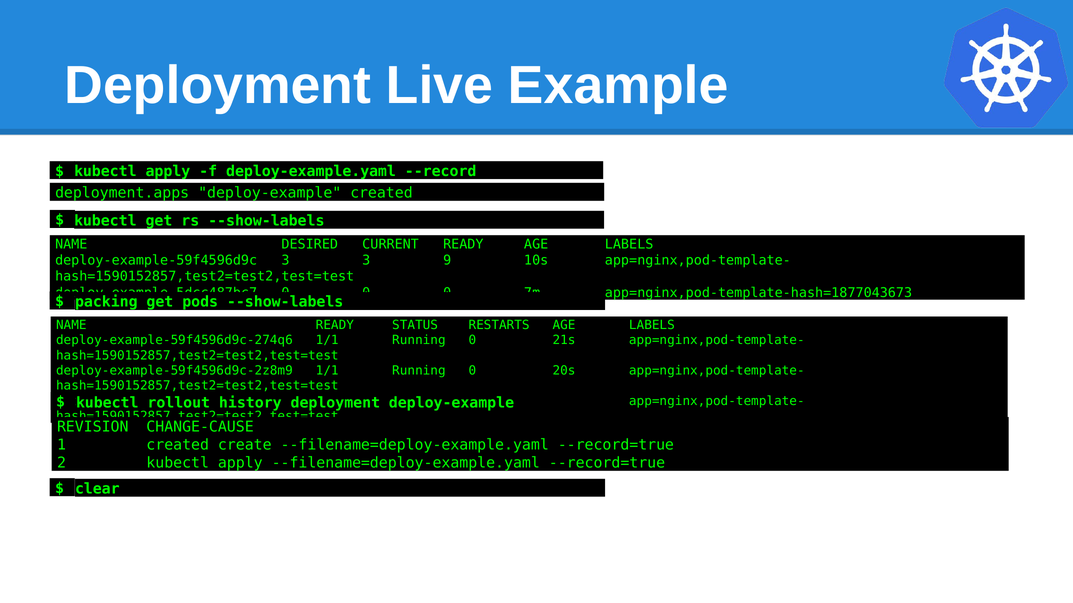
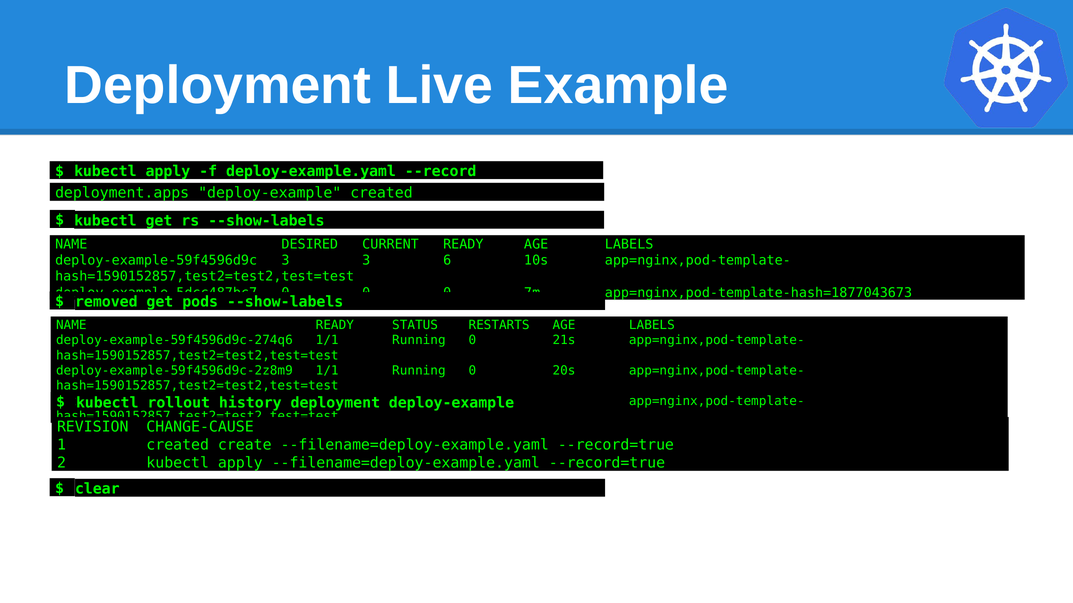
9: 9 -> 6 (447, 261)
packing: packing -> removed (106, 302)
